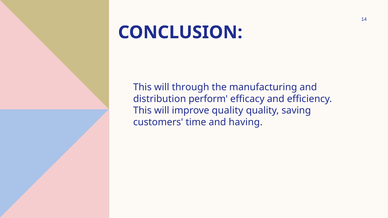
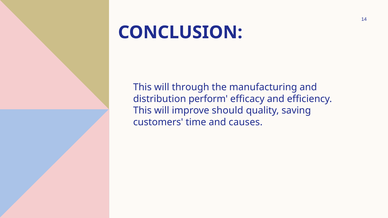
improve quality: quality -> should (228, 111)
having: having -> causes (246, 122)
